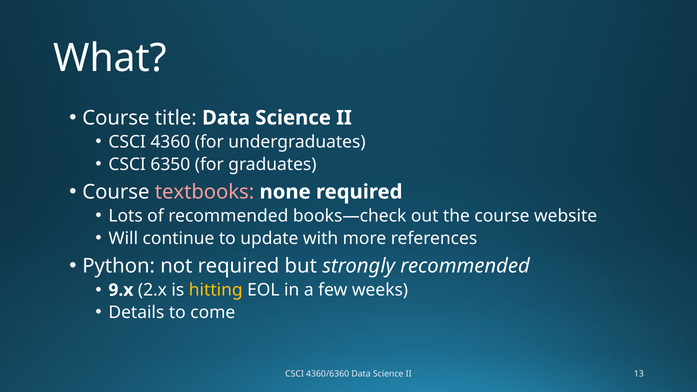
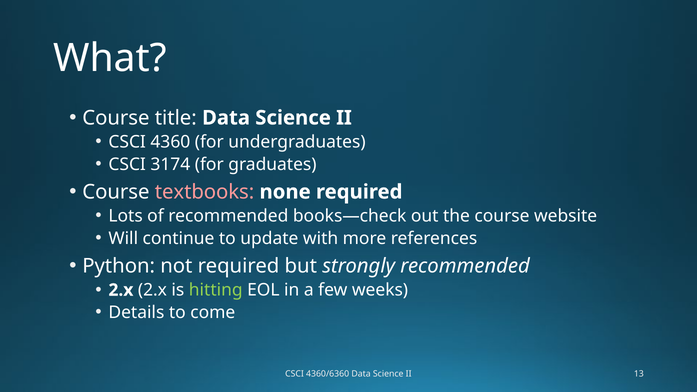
6350: 6350 -> 3174 (170, 164)
9.x: 9.x -> 2.x (121, 290)
hitting colour: yellow -> light green (216, 290)
